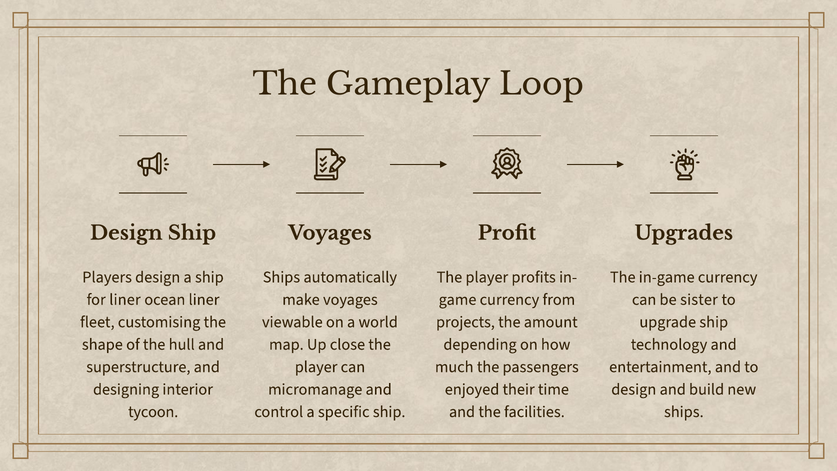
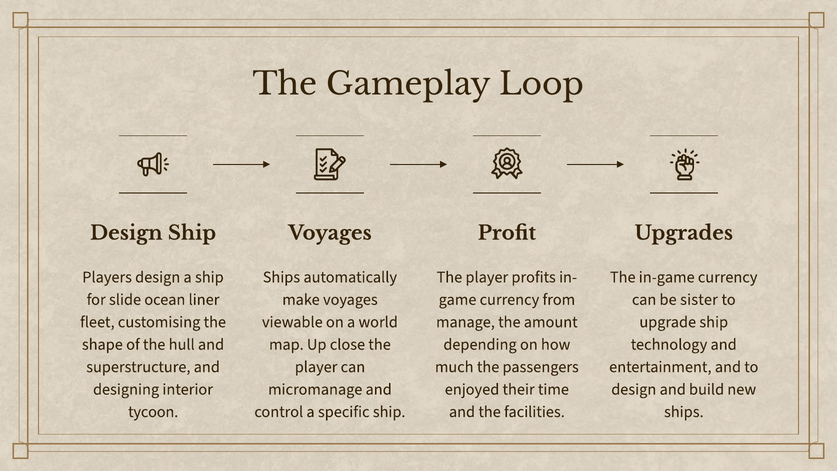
for liner: liner -> slide (125, 299)
projects: projects -> manage (465, 322)
